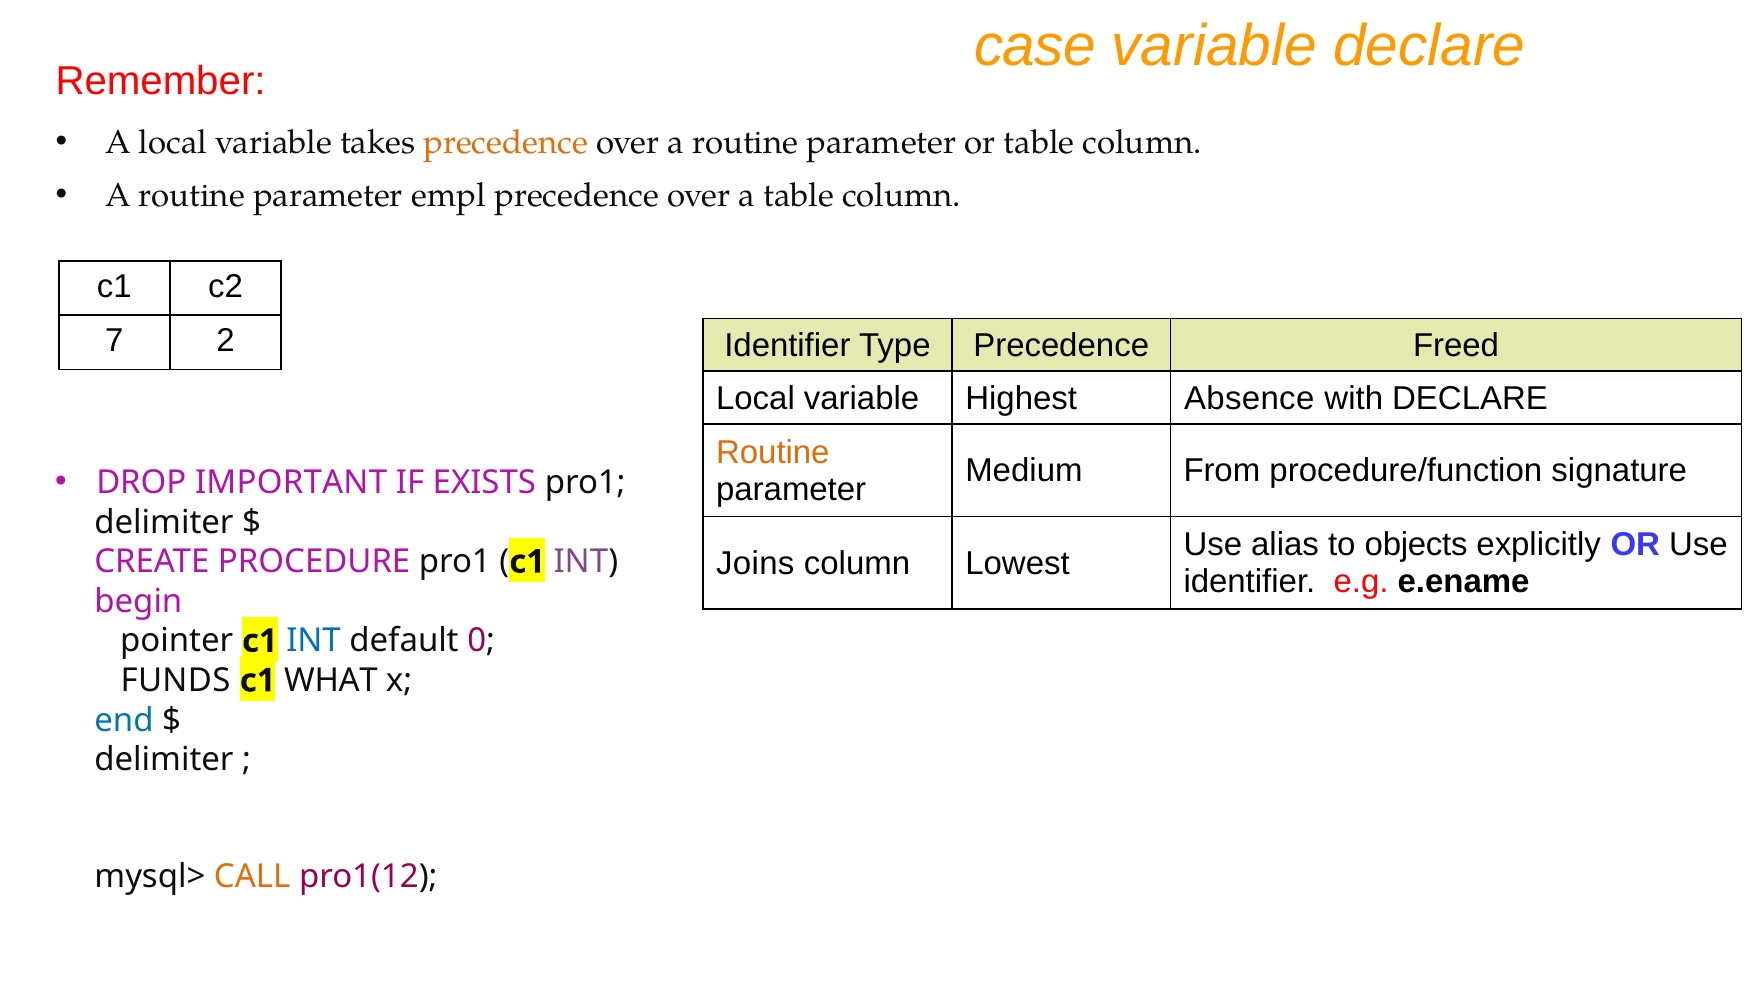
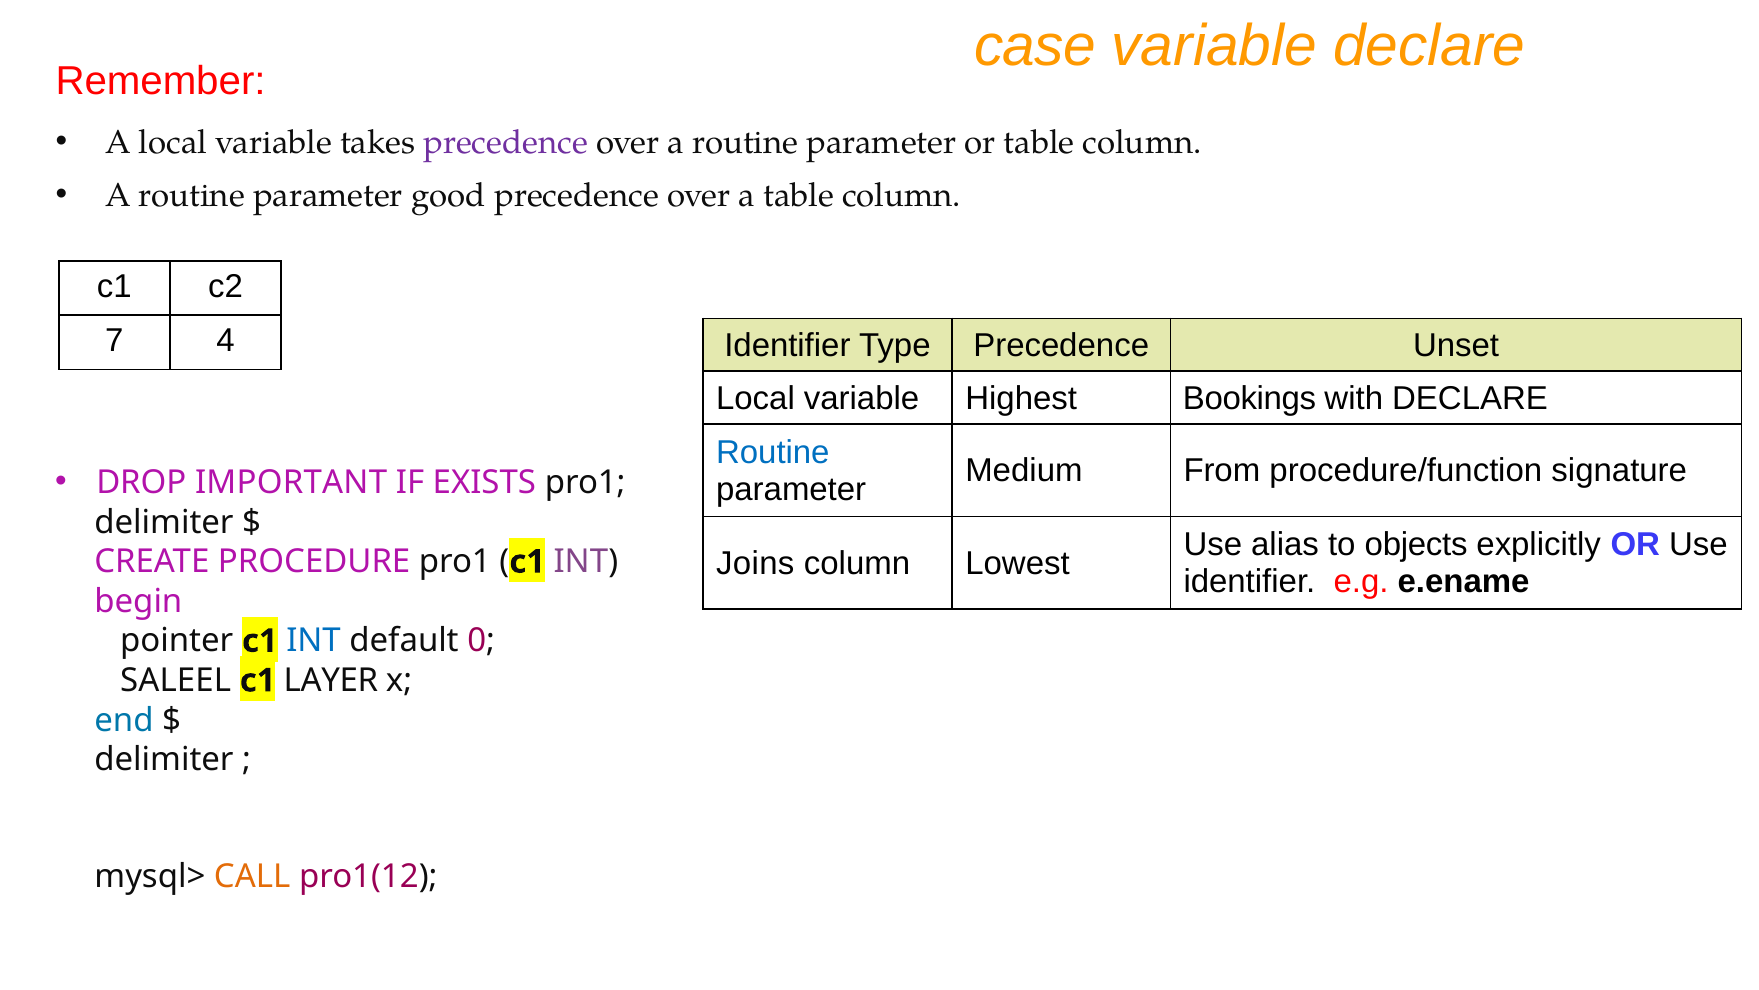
precedence colour: orange -> purple (506, 142)
empl: empl -> good (449, 195)
2: 2 -> 4 (225, 340)
Freed: Freed -> Unset (1456, 345)
Absence: Absence -> Bookings (1250, 398)
Routine colour: orange -> blue (773, 452)
FUNDS: FUNDS -> SALEEL (176, 680)
WHAT: WHAT -> LAYER (331, 680)
